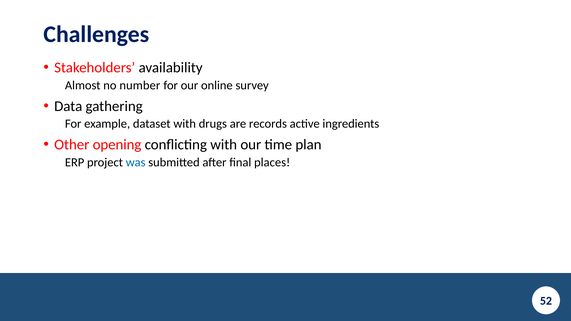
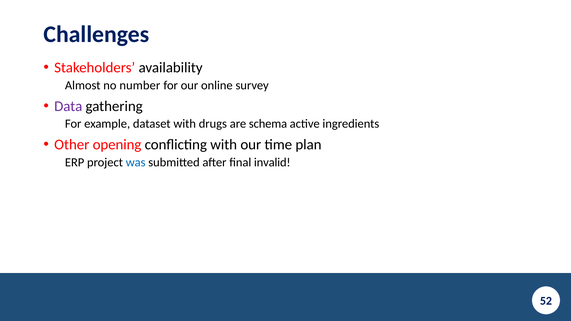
Data colour: black -> purple (68, 106)
records: records -> schema (268, 124)
places: places -> invalid (272, 162)
